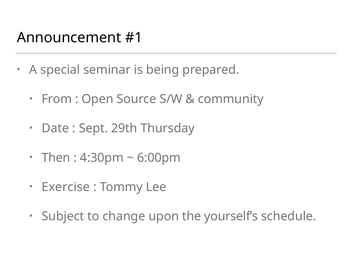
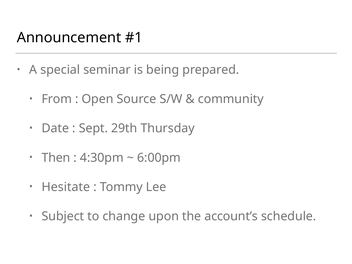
Exercise: Exercise -> Hesitate (66, 187)
yourself’s: yourself’s -> account’s (231, 216)
